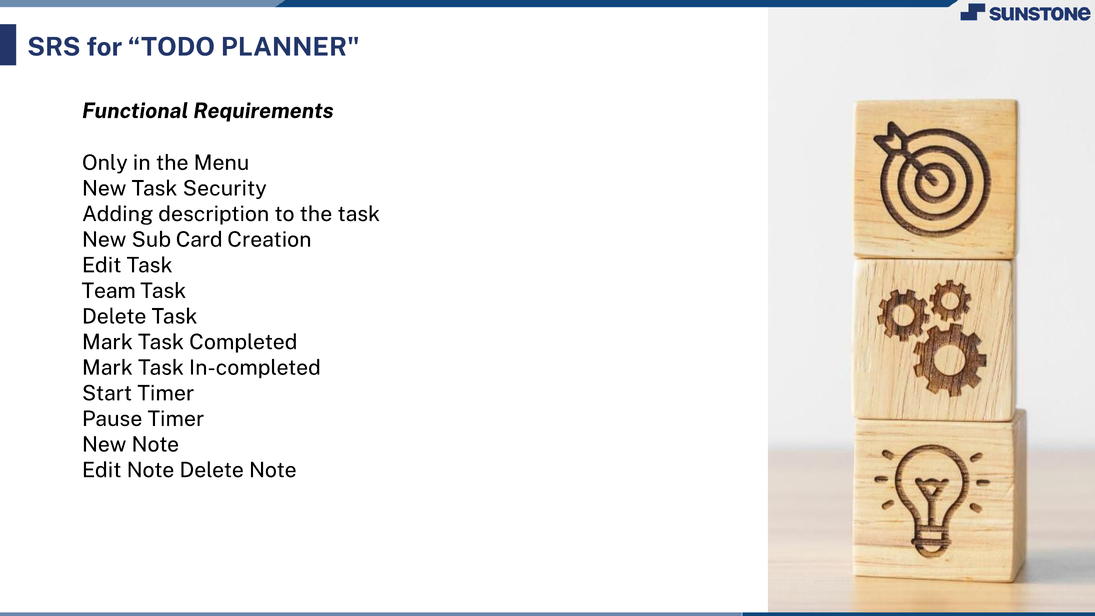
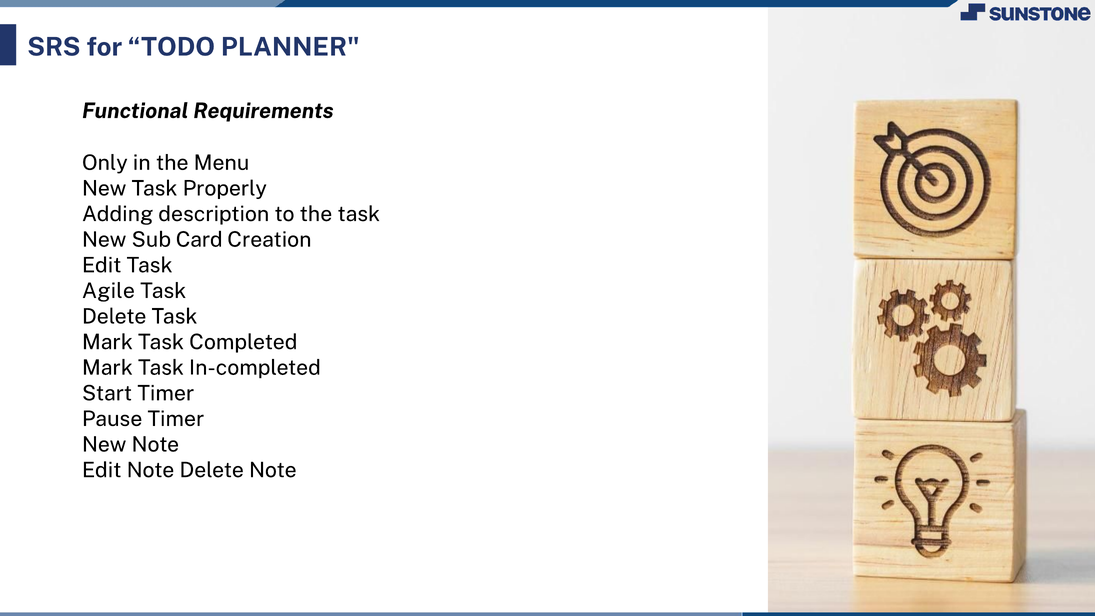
Security: Security -> Properly (225, 188)
Team: Team -> Agile (108, 291)
